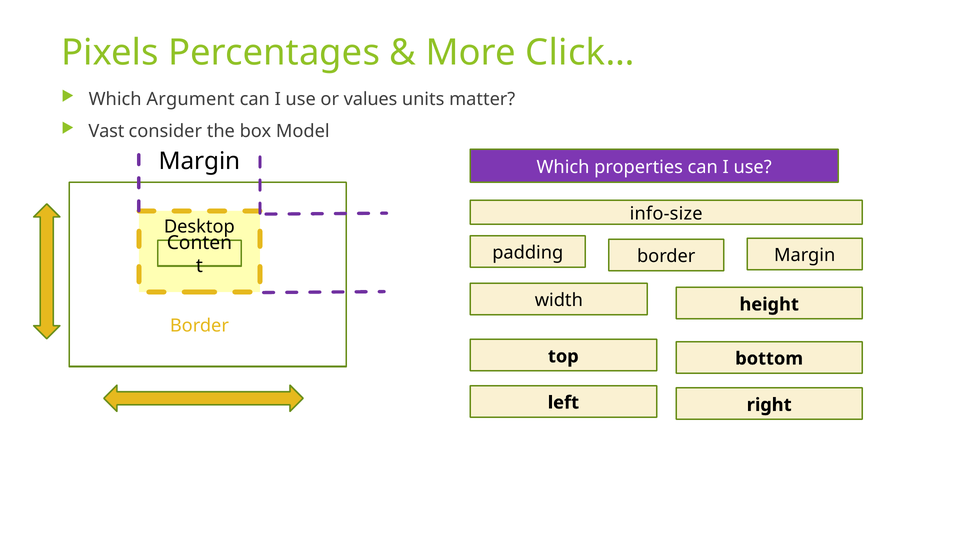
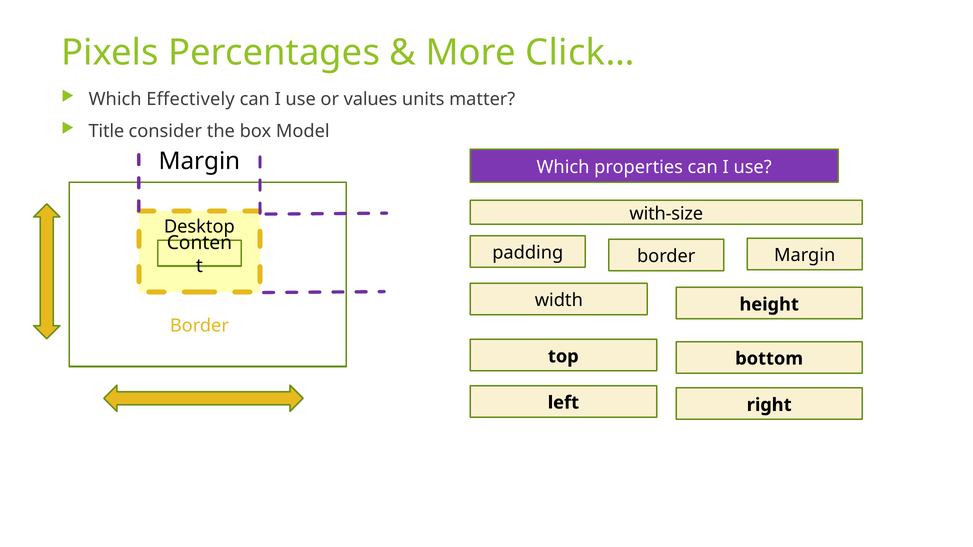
Argument: Argument -> Effectively (191, 99)
Vast: Vast -> Title (106, 131)
info-size: info-size -> with-size (666, 214)
